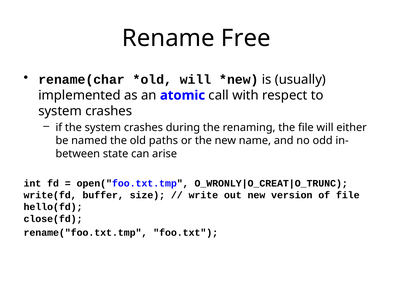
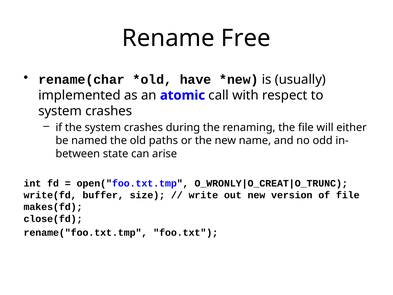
will: will -> have (196, 80)
hello(fd: hello(fd -> makes(fd (53, 207)
